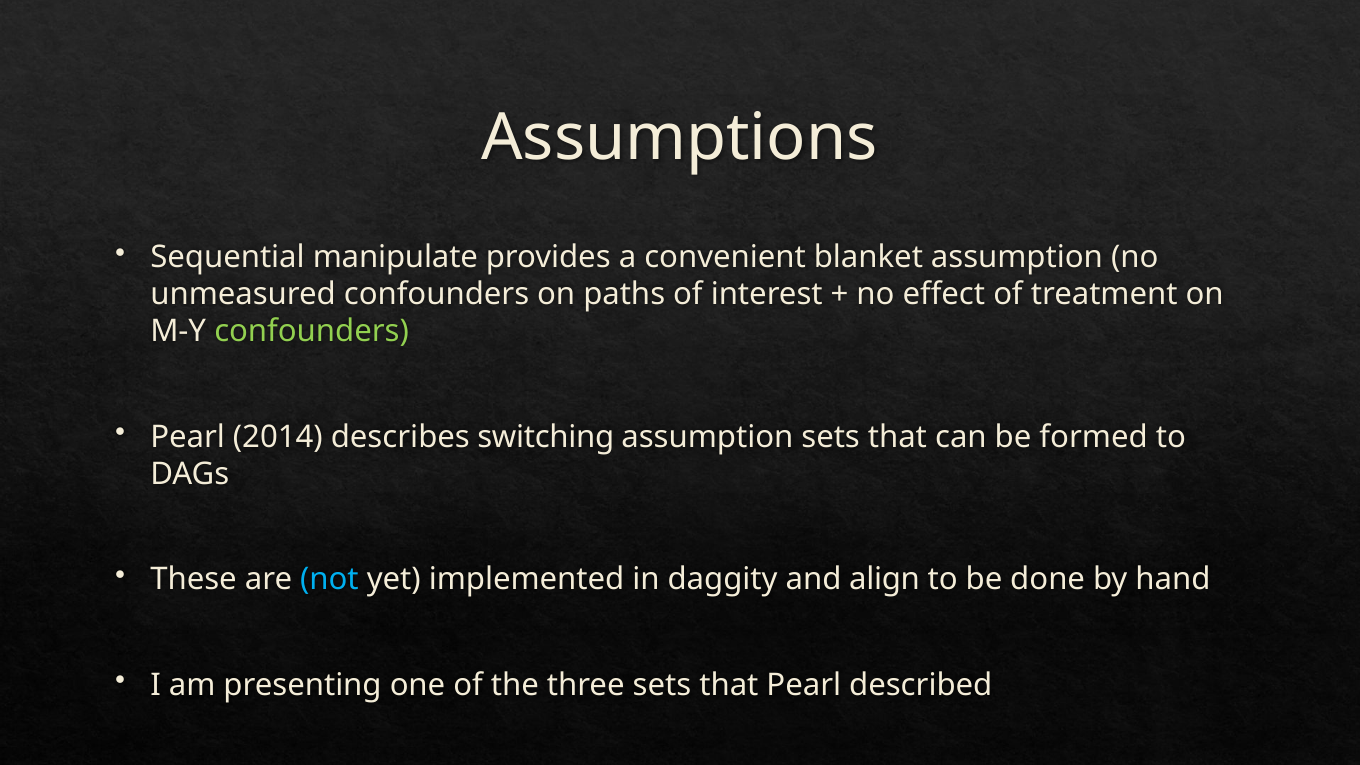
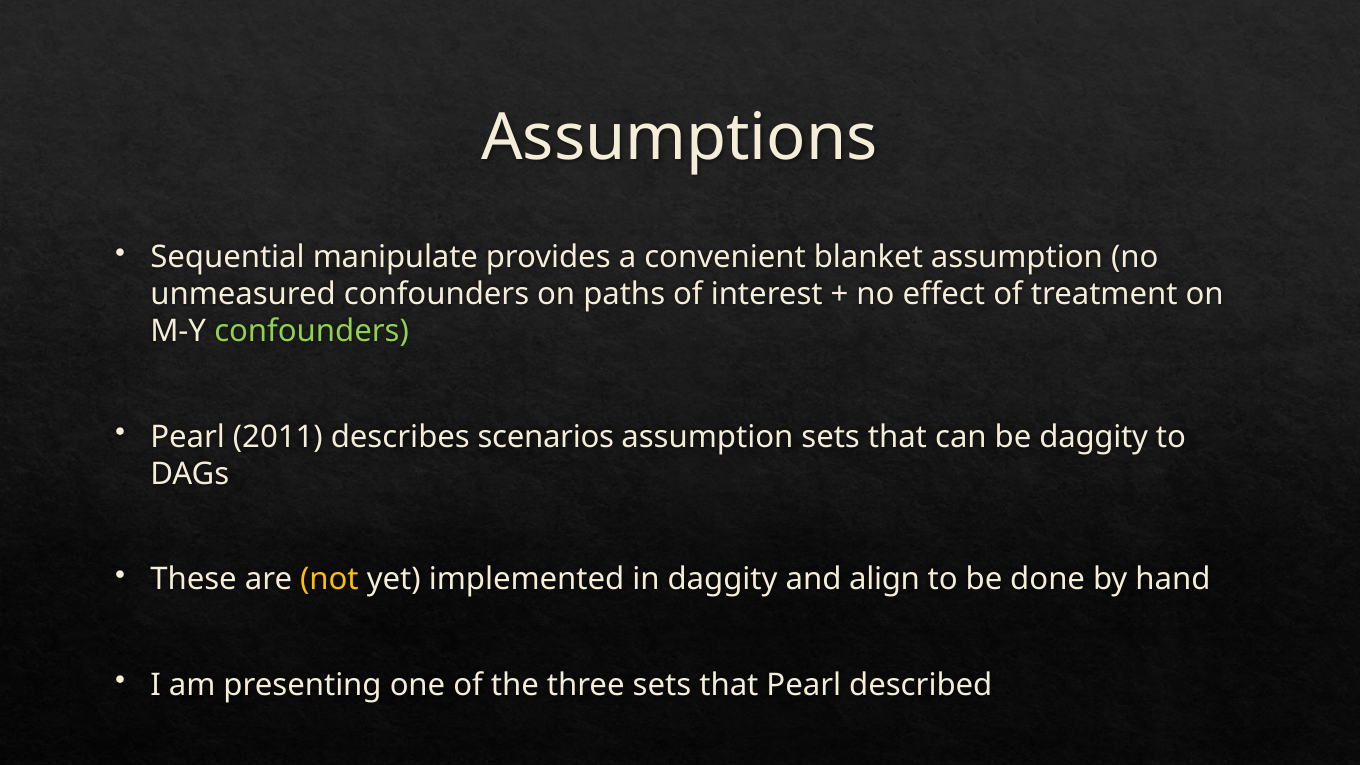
2014: 2014 -> 2011 (278, 437)
switching: switching -> scenarios (546, 437)
be formed: formed -> daggity (1094, 437)
not colour: light blue -> yellow (329, 579)
